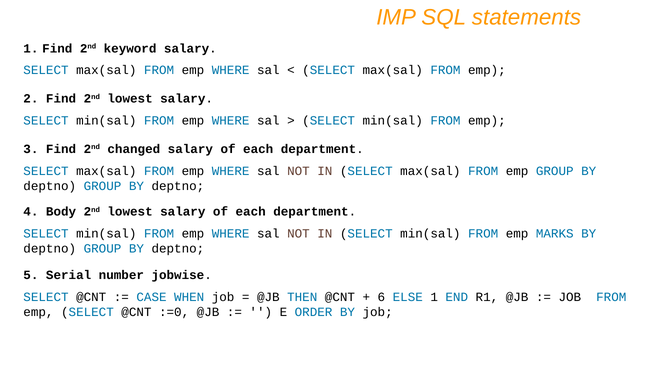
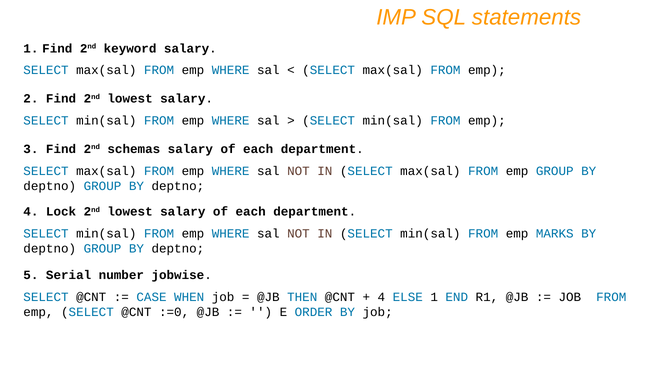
changed: changed -> schemas (134, 149)
Body: Body -> Lock (61, 212)
6: 6 -> 4 (381, 297)
